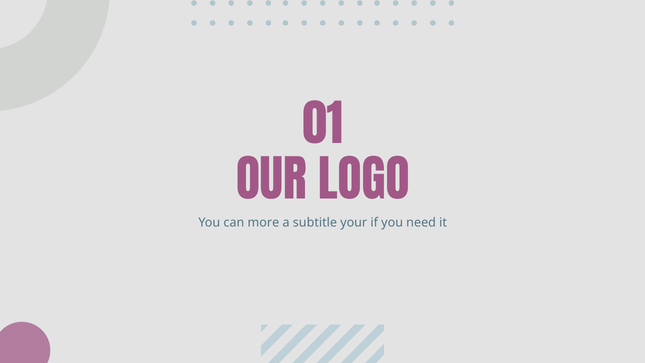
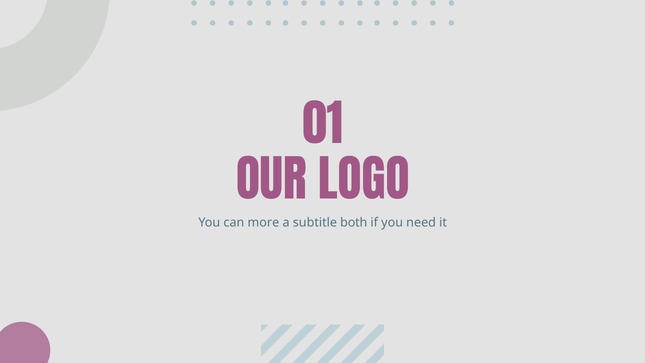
your: your -> both (354, 223)
